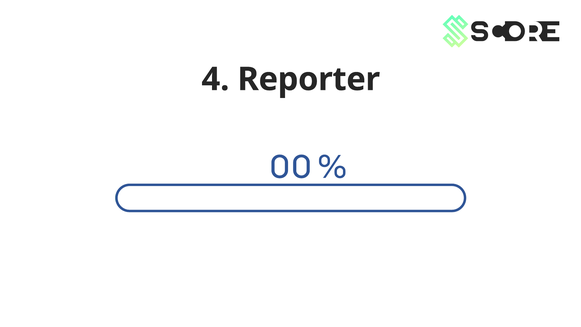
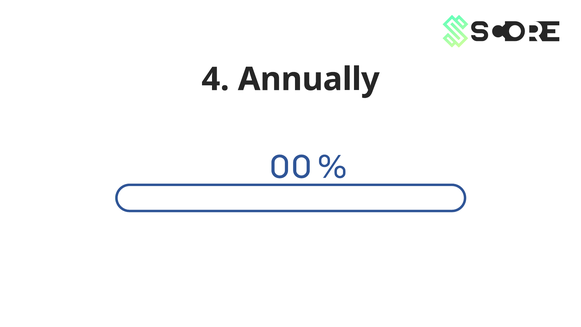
Reporter: Reporter -> Annually (309, 79)
